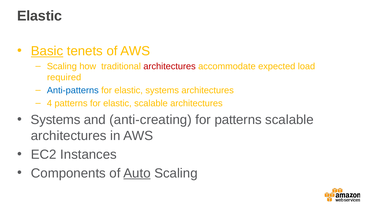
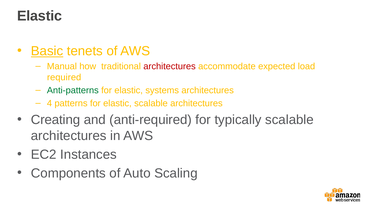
Scaling: Scaling -> Manual (62, 66)
Anti-patterns colour: blue -> green (73, 90)
Systems: Systems -> Creating (56, 120)
anti-creating: anti-creating -> anti-required (151, 120)
for patterns: patterns -> typically (238, 120)
Auto underline: present -> none (137, 173)
